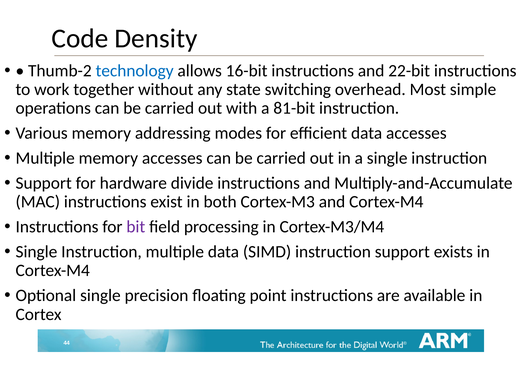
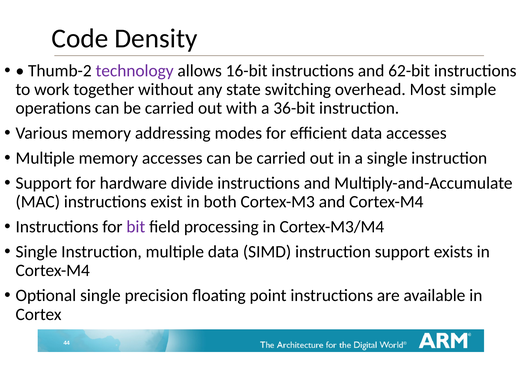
technology colour: blue -> purple (135, 71)
22-bit: 22-bit -> 62-bit (409, 71)
81-bit: 81-bit -> 36-bit (294, 108)
